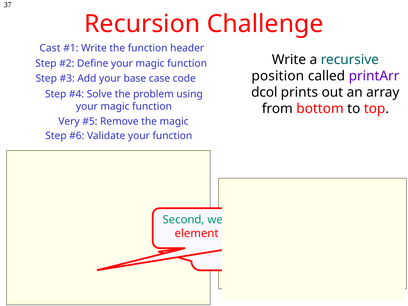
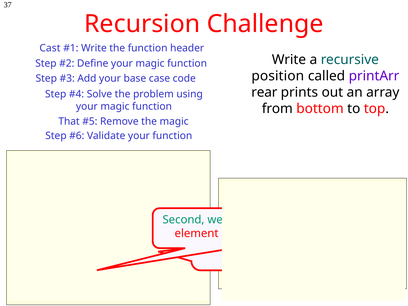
dcol: dcol -> rear (264, 92)
Very: Very -> That (69, 121)
